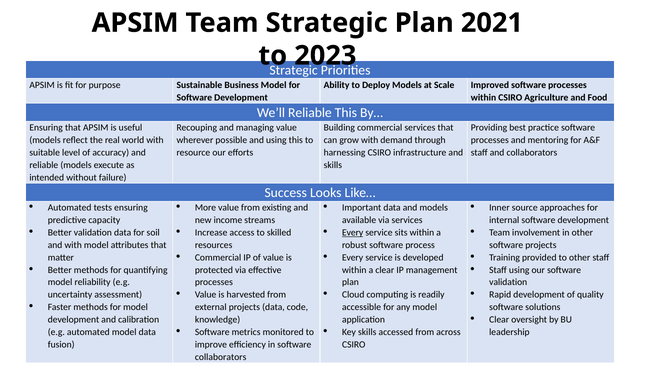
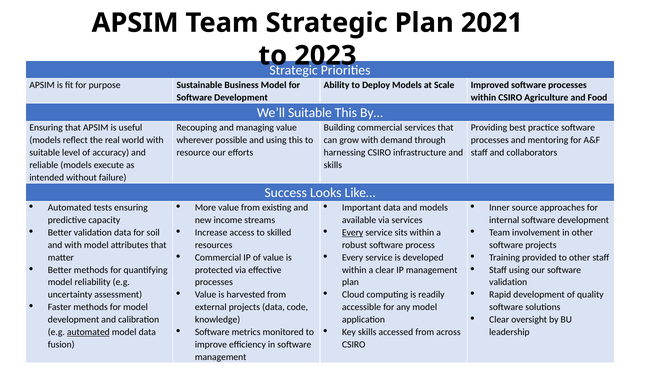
We’ll Reliable: Reliable -> Suitable (310, 113)
automated underline: none -> present (88, 332)
collaborators: collaborators -> management (221, 357)
